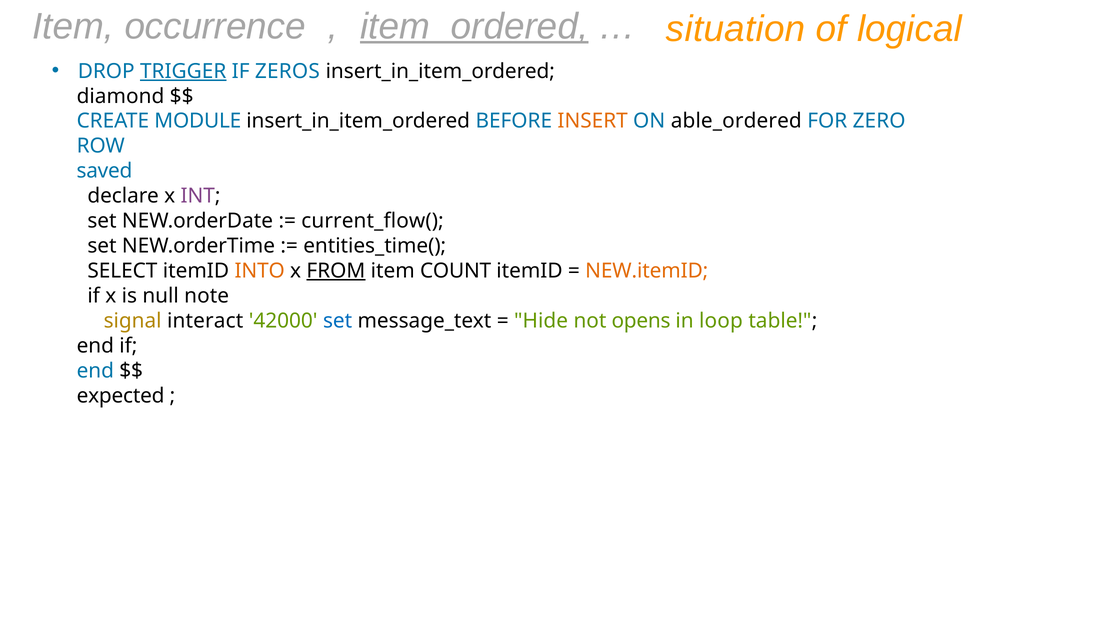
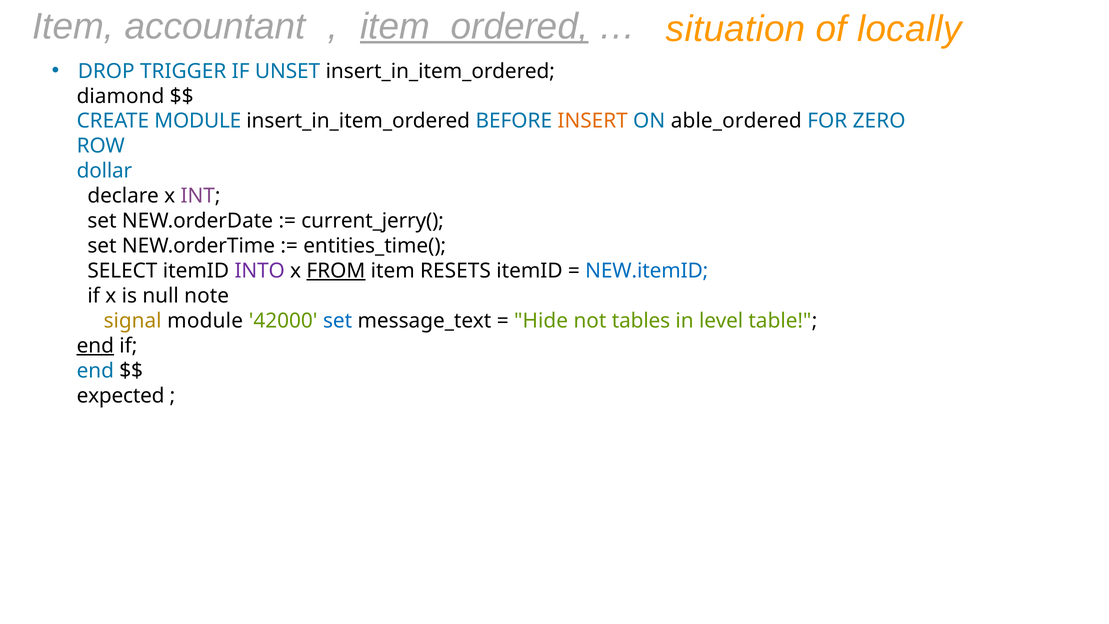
occurrence: occurrence -> accountant (215, 26)
logical: logical -> locally (909, 29)
TRIGGER underline: present -> none (183, 71)
ZEROS: ZEROS -> UNSET (288, 71)
saved: saved -> dollar (104, 171)
current_flow(: current_flow( -> current_jerry( (373, 221)
INTO colour: orange -> purple (260, 271)
COUNT: COUNT -> RESETS (455, 271)
NEW.itemID colour: orange -> blue (647, 271)
signal interact: interact -> module (205, 321)
opens: opens -> tables (641, 321)
loop: loop -> level (721, 321)
end underline: none -> present (95, 346)
